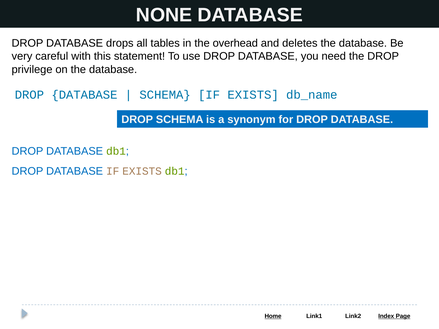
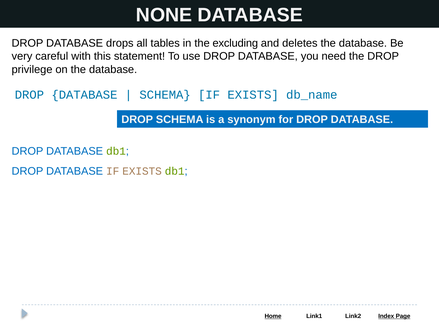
overhead: overhead -> excluding (235, 43)
